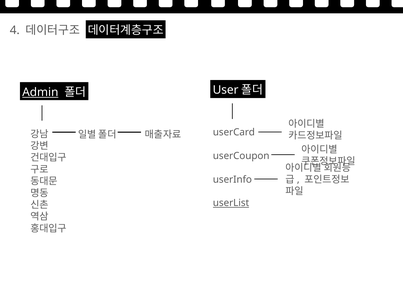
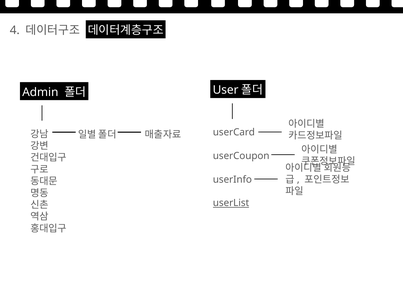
Admin underline: present -> none (40, 92)
